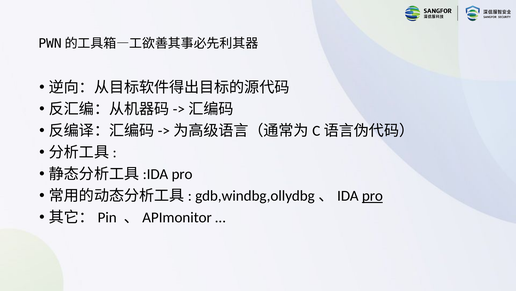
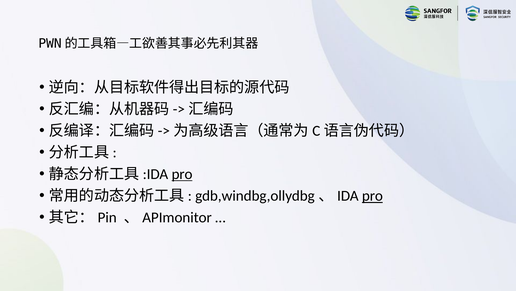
pro underline: none -> present (182, 174)
